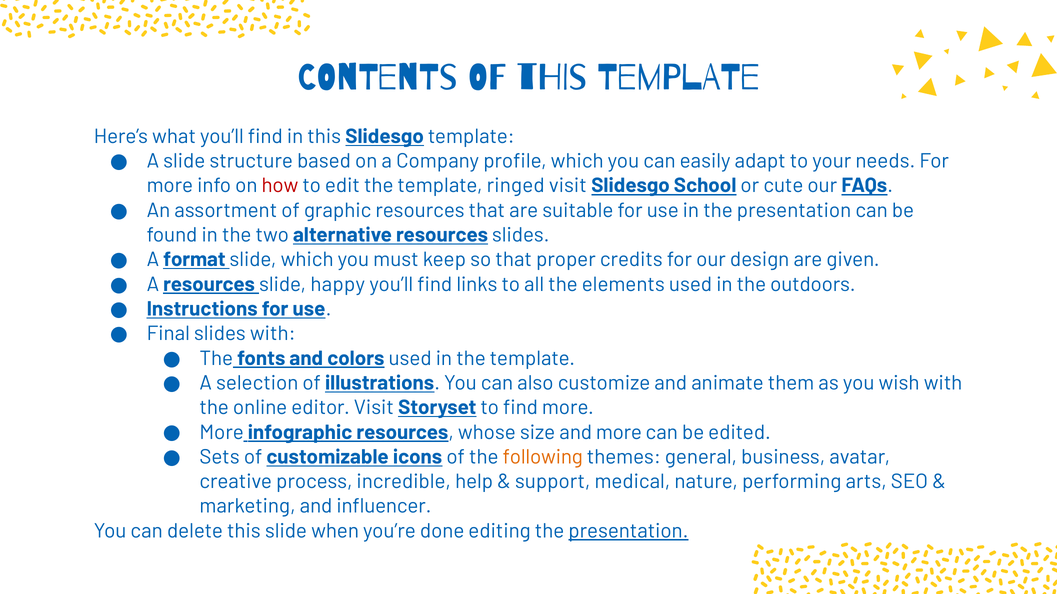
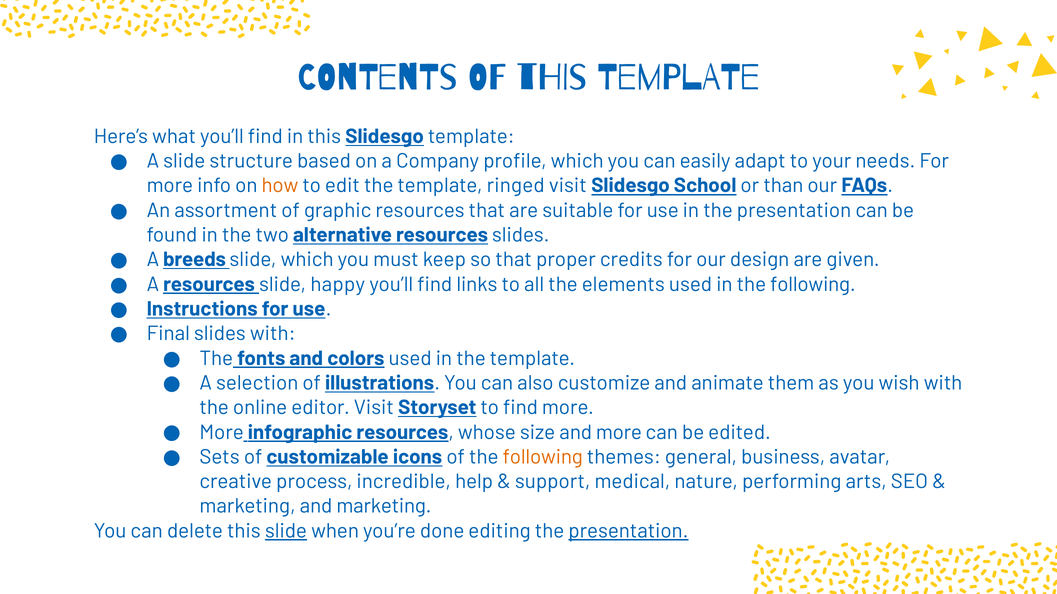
how colour: red -> orange (280, 186)
cute: cute -> than (783, 186)
format: format -> breeds (194, 260)
in the outdoors: outdoors -> following (813, 285)
and influencer: influencer -> marketing (384, 507)
slide underline: none -> present (286, 531)
